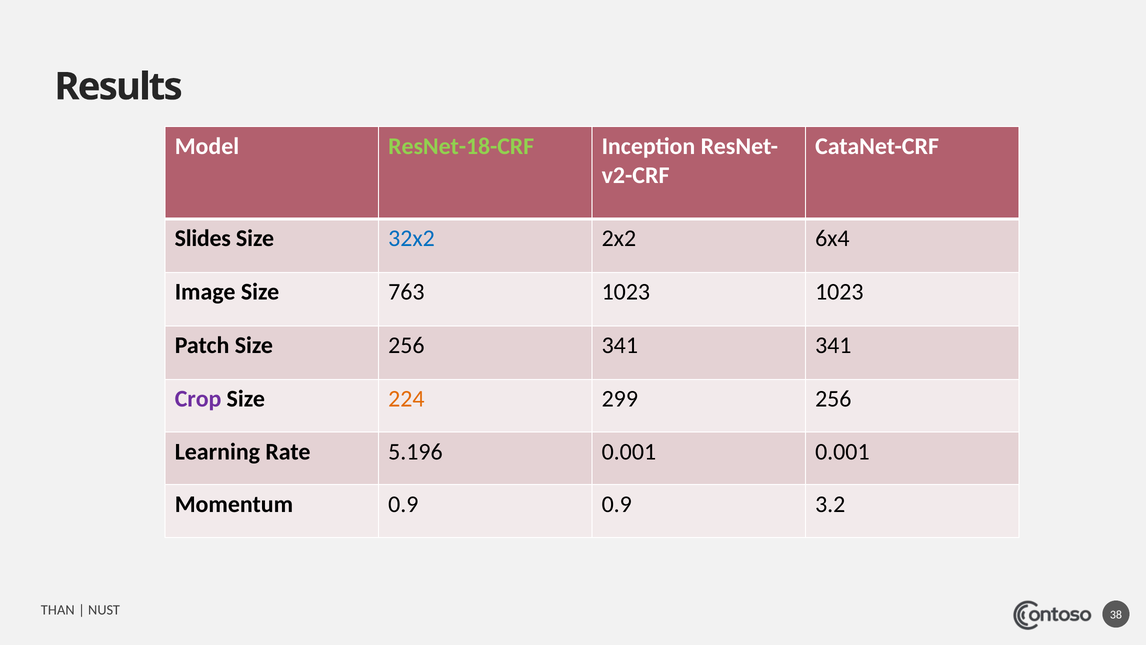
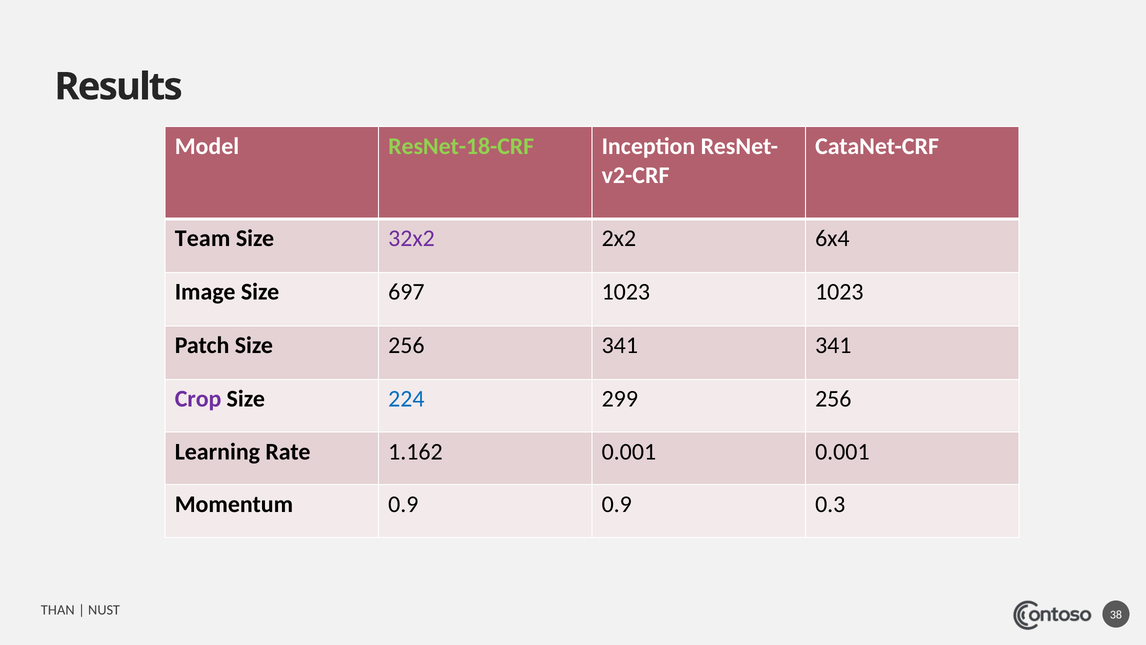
Slides: Slides -> Team (203, 238)
32x2 colour: blue -> purple (412, 238)
763: 763 -> 697 (406, 292)
224 colour: orange -> blue (406, 399)
5.196: 5.196 -> 1.162 (415, 451)
3.2: 3.2 -> 0.3 (830, 504)
